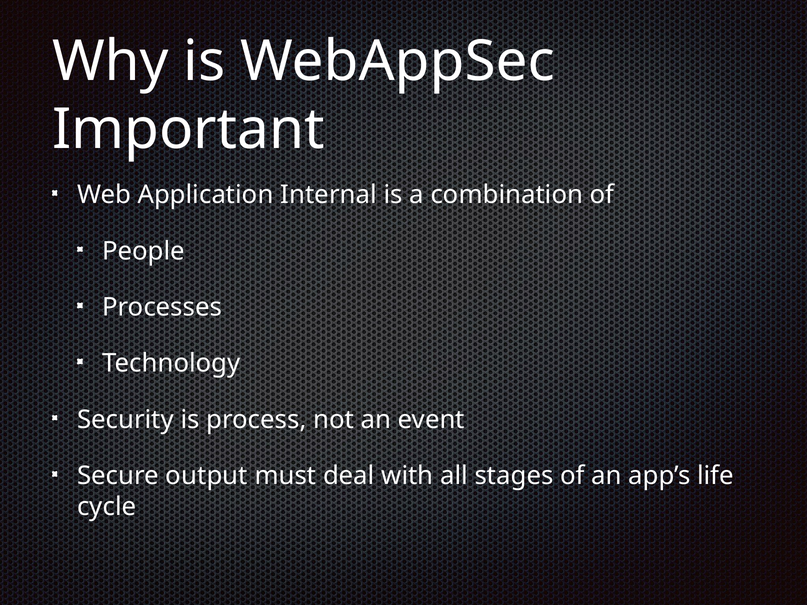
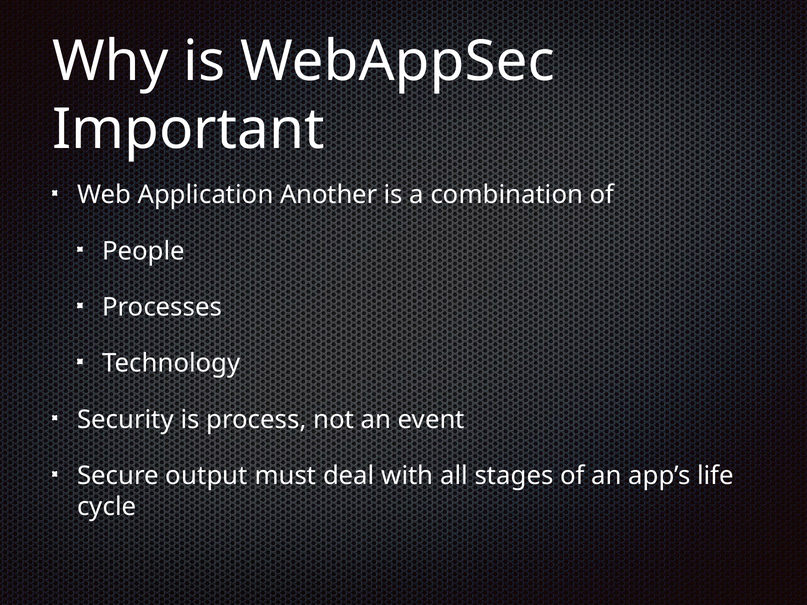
Internal: Internal -> Another (329, 195)
